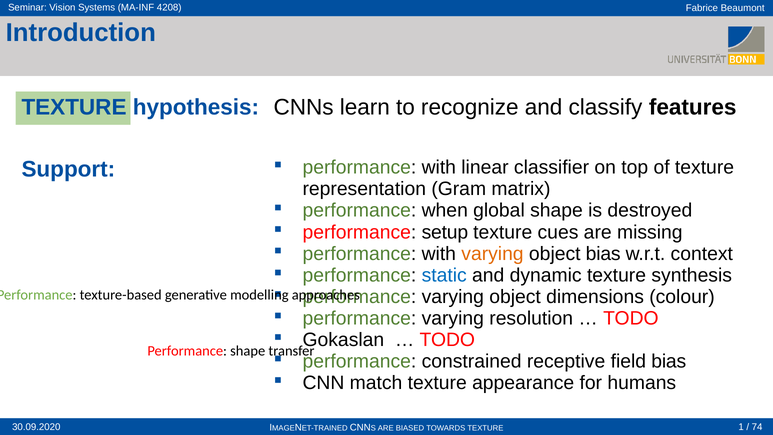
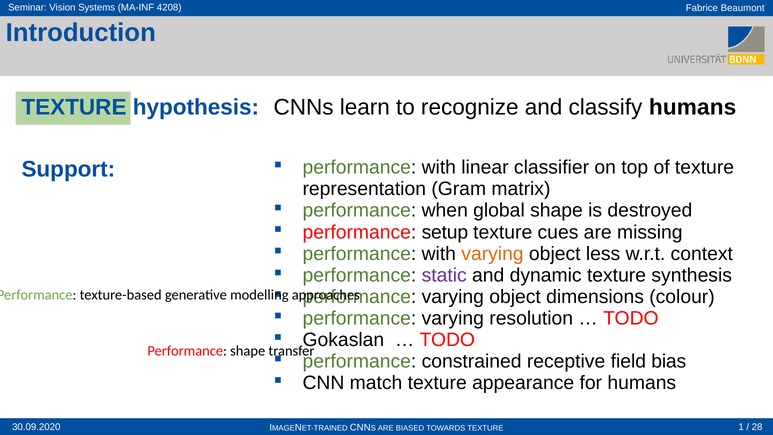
classify features: features -> humans (693, 107)
object bias: bias -> less (603, 254)
static colour: blue -> purple (444, 275)
74: 74 -> 28 (757, 427)
